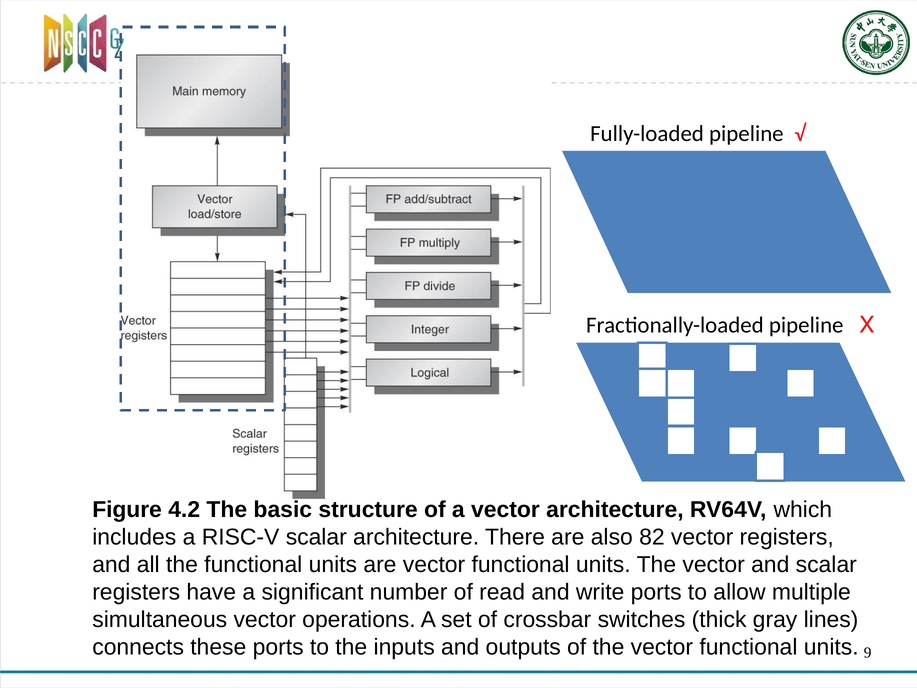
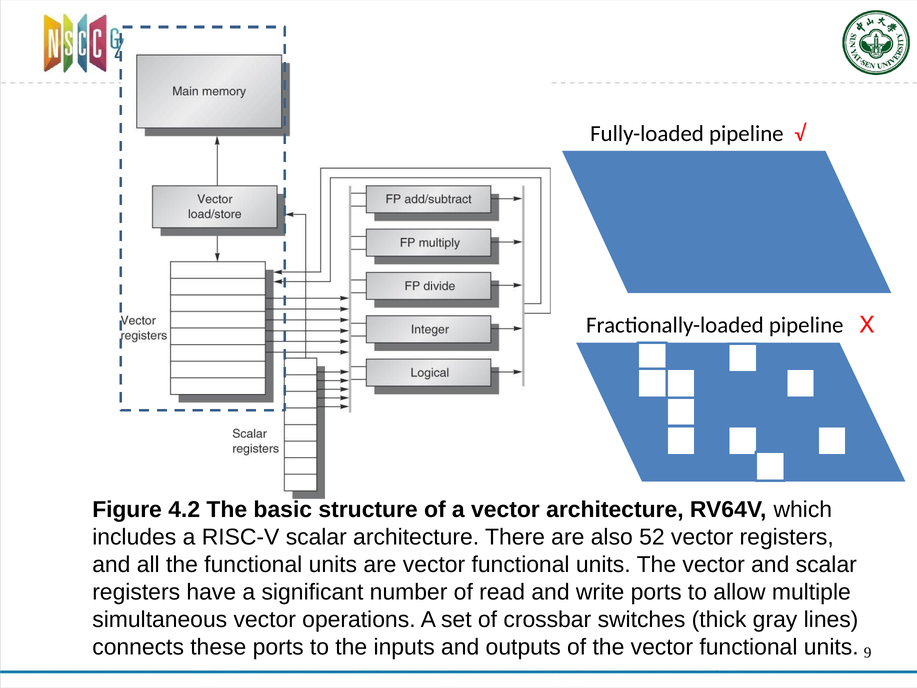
82: 82 -> 52 (652, 537)
